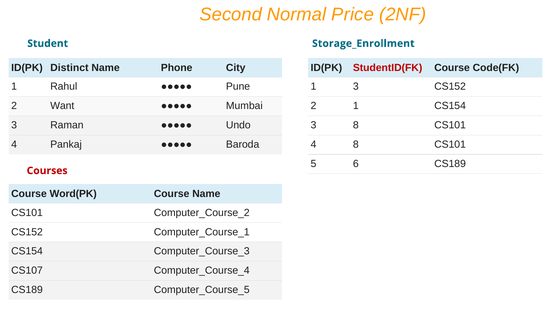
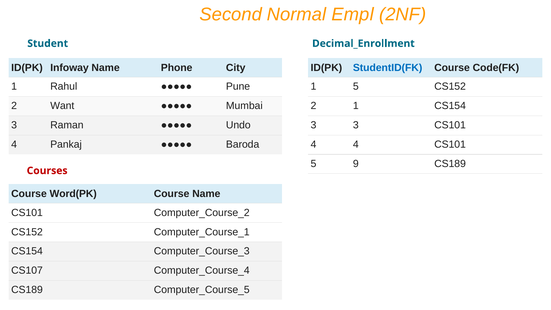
Price: Price -> Empl (353, 14)
Storage_Enrollment: Storage_Enrollment -> Decimal_Enrollment (363, 43)
Distinct: Distinct -> Infoway (69, 68)
StudentID(FK colour: red -> blue (388, 68)
1 3: 3 -> 5 (356, 87)
3 8: 8 -> 3 (356, 125)
4 8: 8 -> 4 (356, 144)
6: 6 -> 9 (356, 164)
